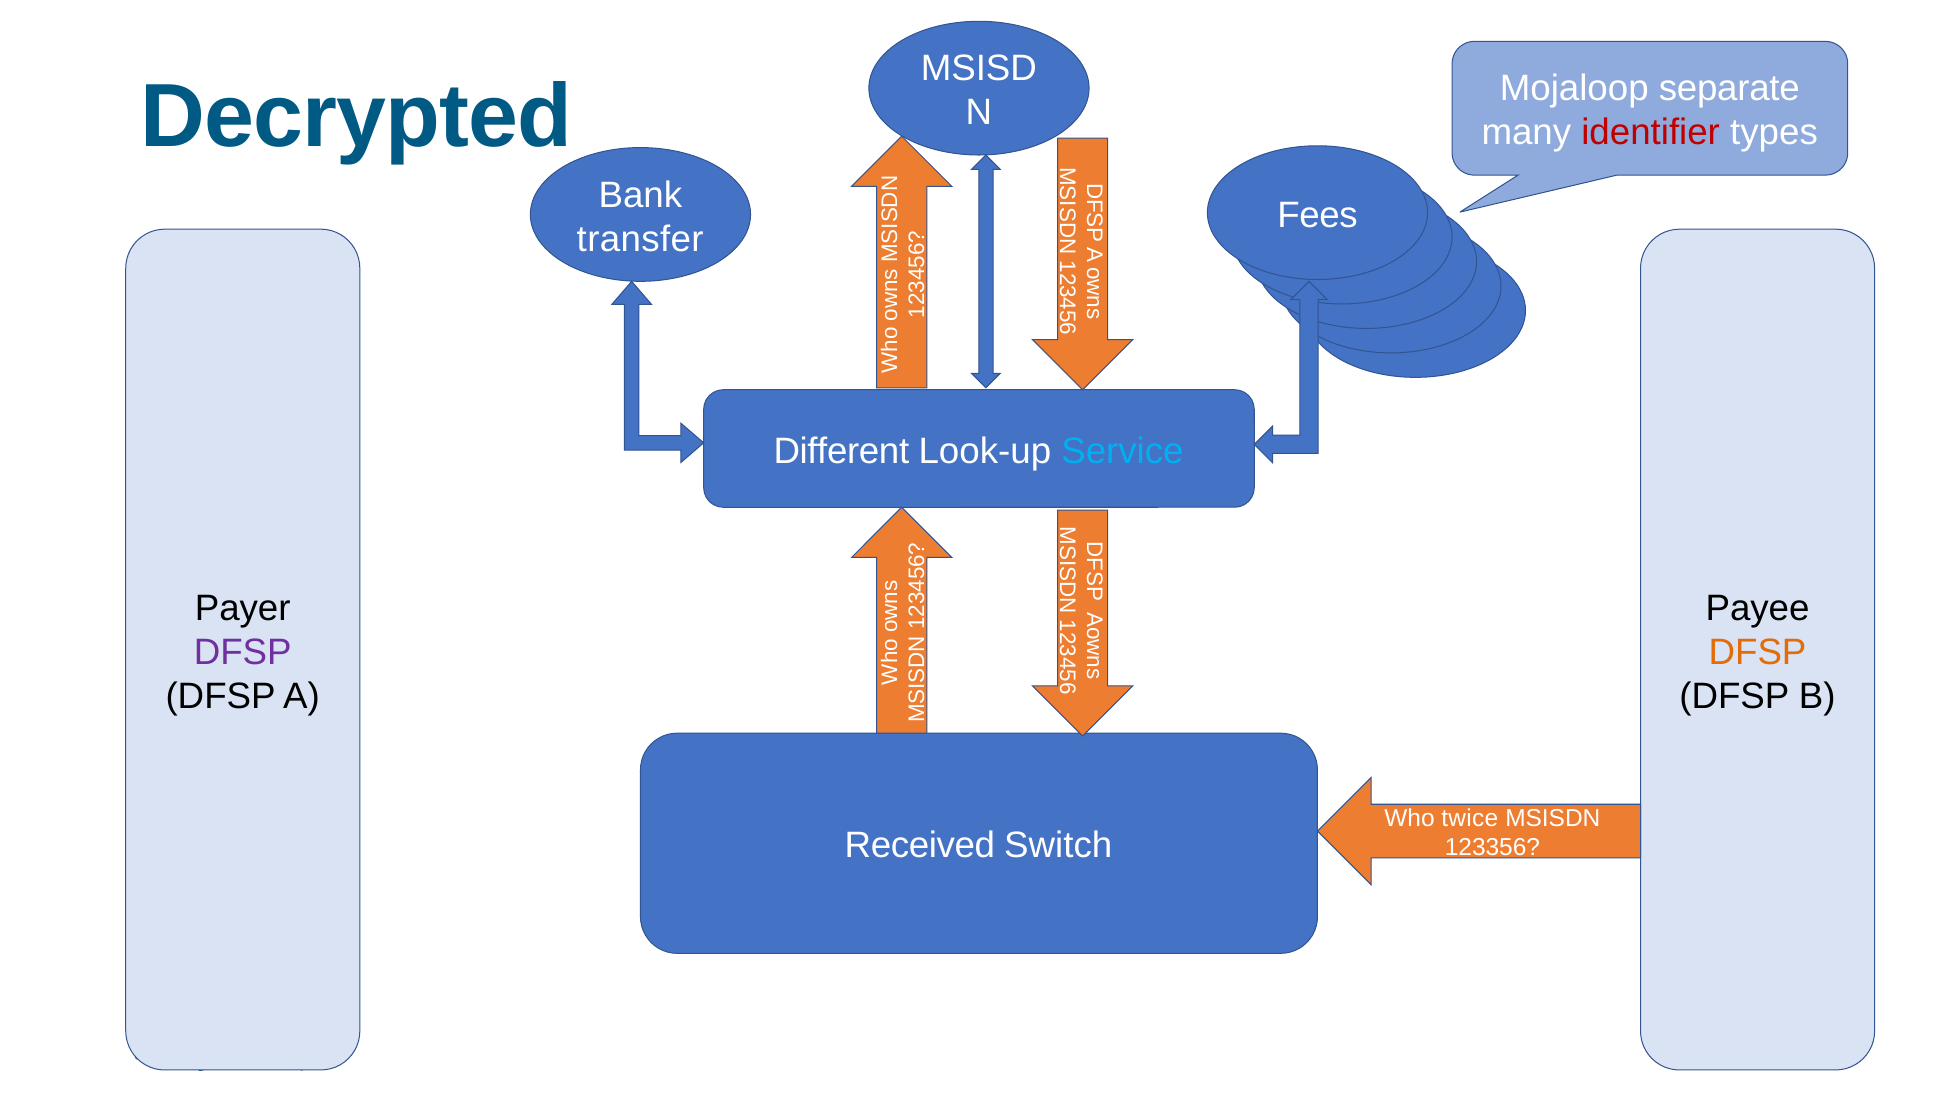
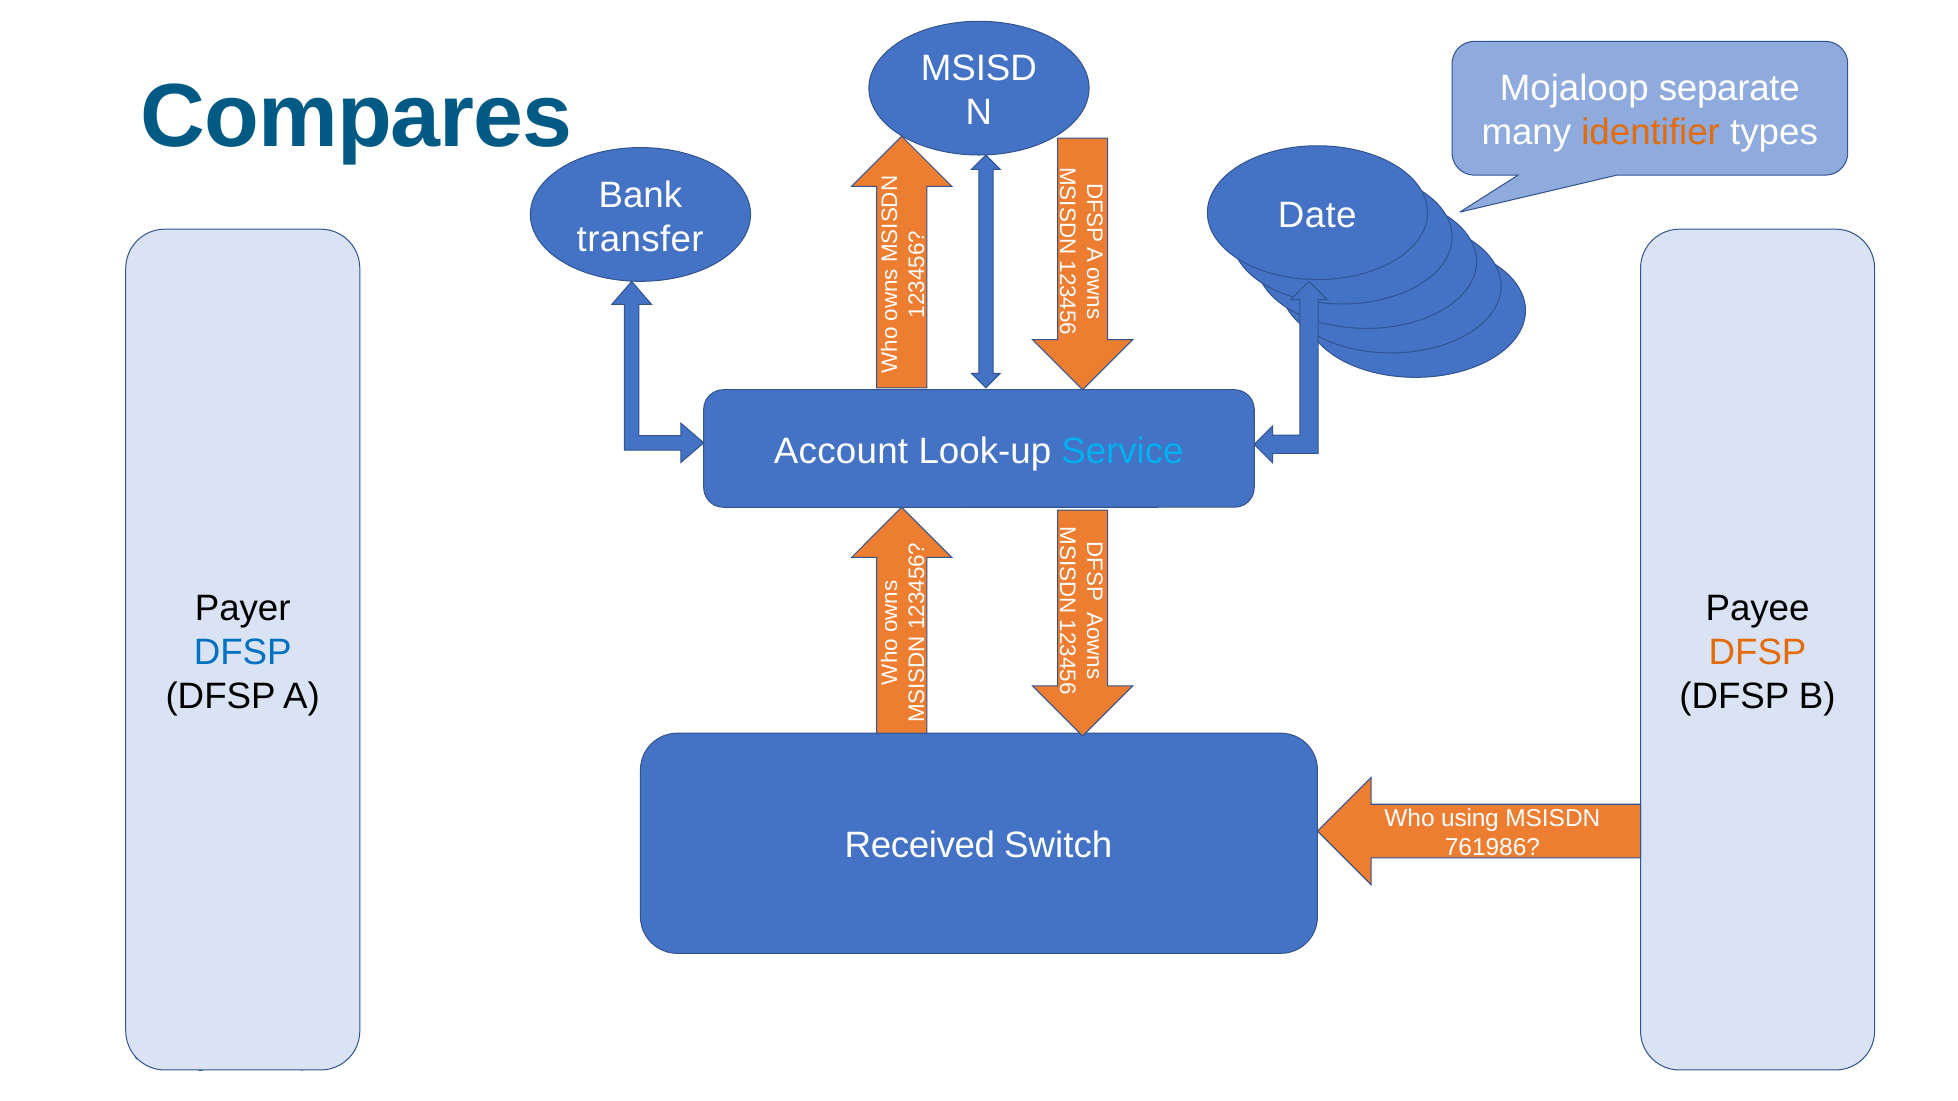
Decrypted: Decrypted -> Compares (357, 117)
identifier colour: red -> orange (1651, 133)
Fees: Fees -> Date (1317, 215)
Different: Different -> Account (841, 451)
DFSP colour: purple -> blue (243, 652)
twice: twice -> using (1470, 818)
123356: 123356 -> 761986 (1492, 848)
